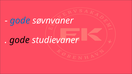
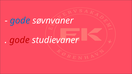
gode colour: black -> red (19, 40)
